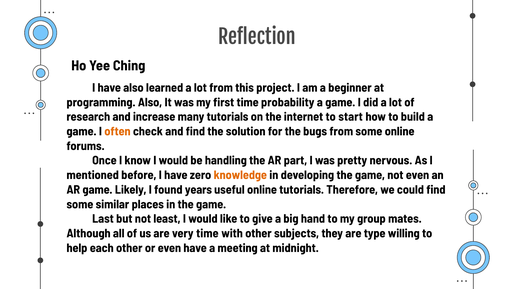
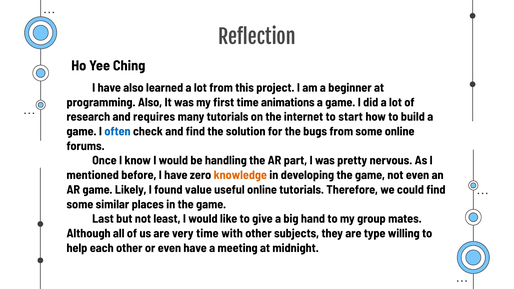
probability: probability -> animations (288, 102)
increase: increase -> requires (154, 117)
often colour: orange -> blue (117, 132)
years: years -> value (198, 190)
